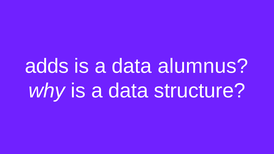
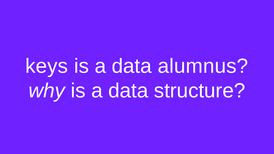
adds: adds -> keys (47, 66)
